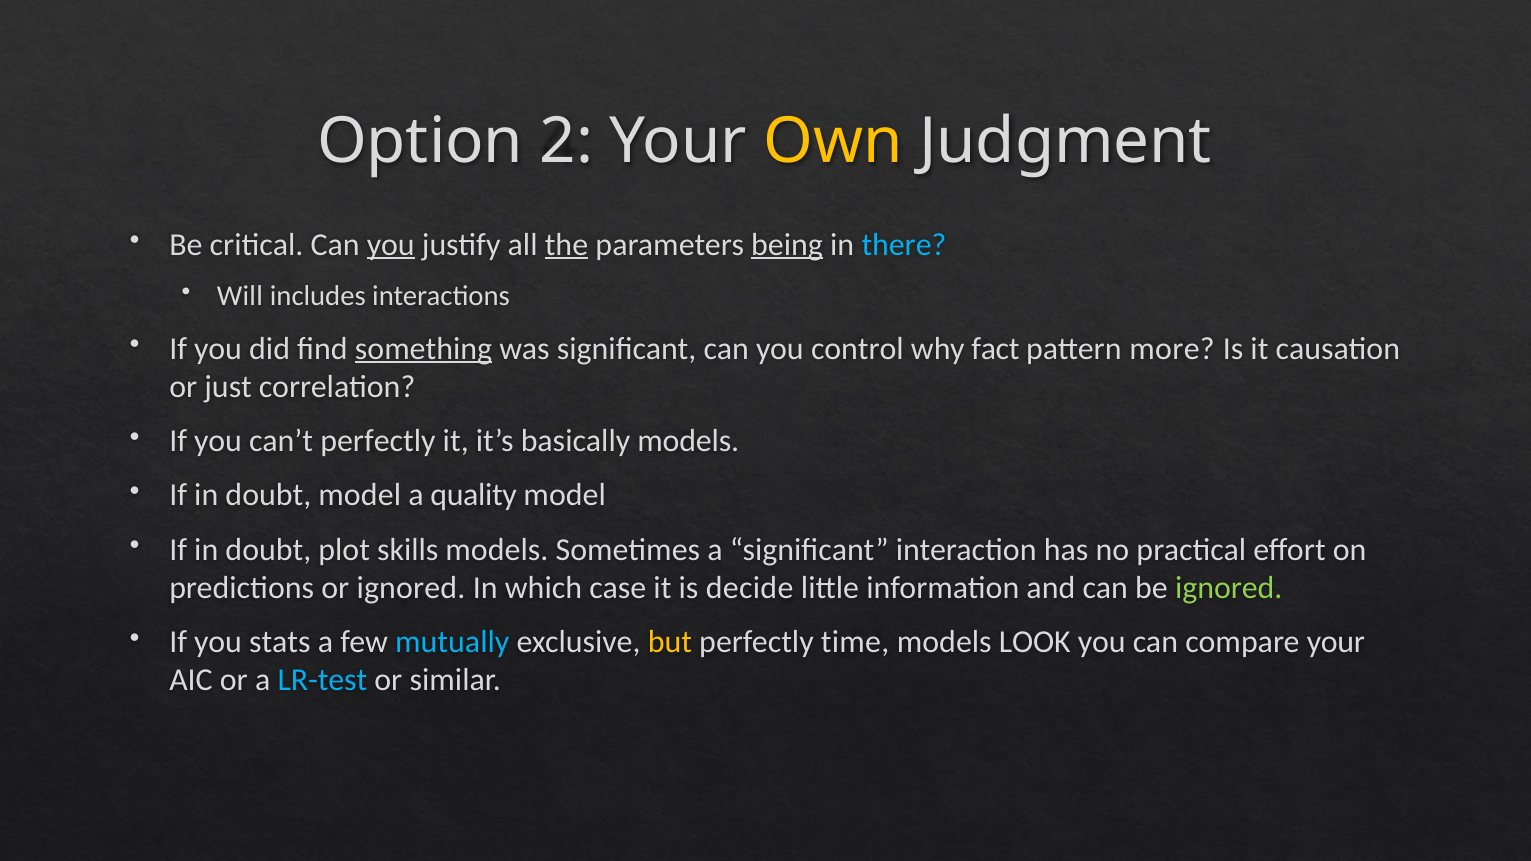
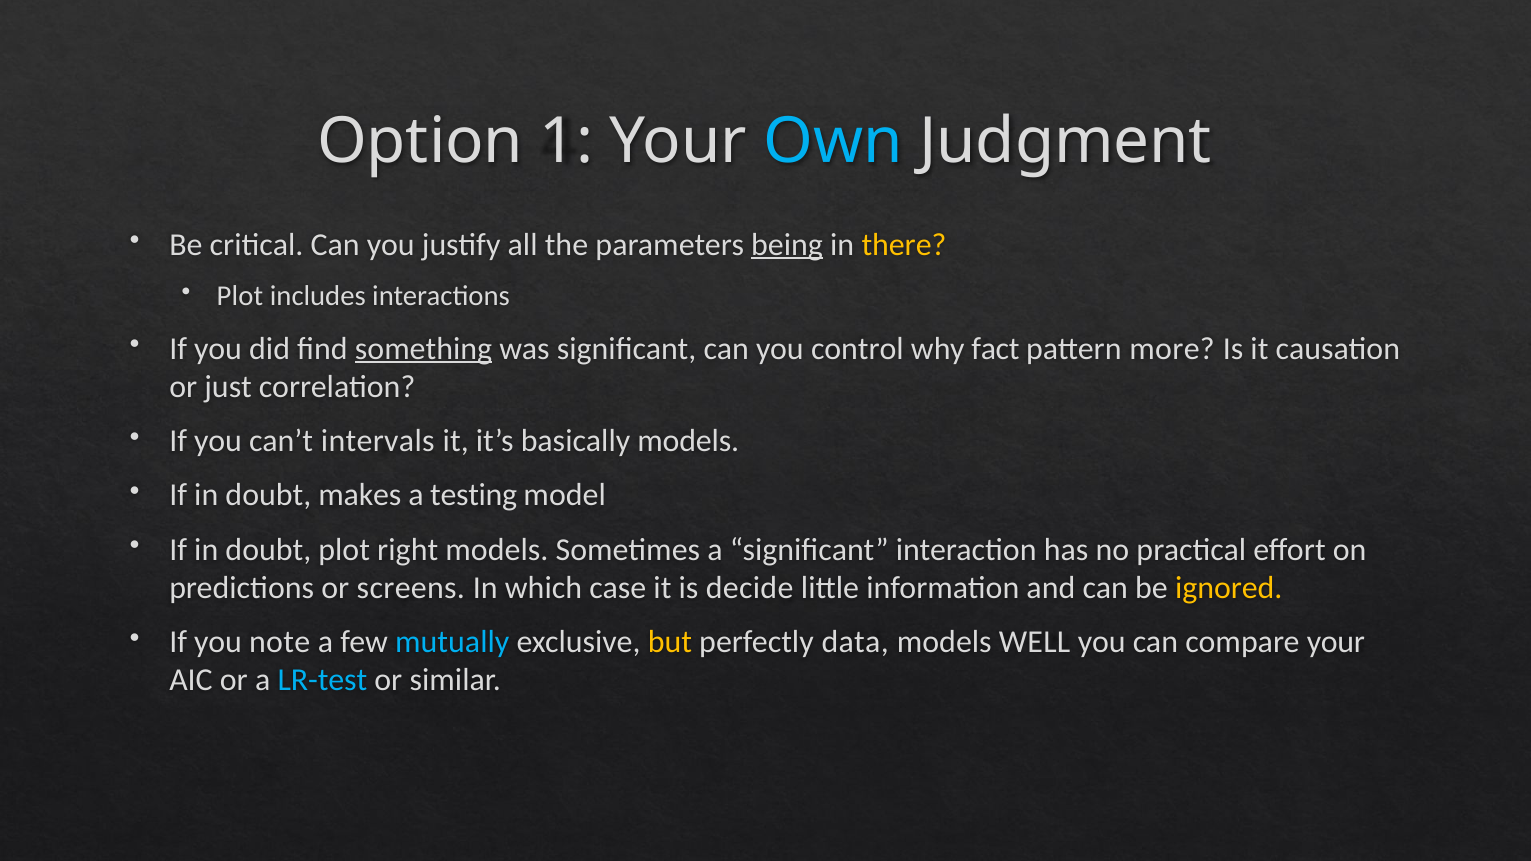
2: 2 -> 1 (566, 142)
Own colour: yellow -> light blue (833, 142)
you underline: present -> none (391, 245)
the underline: present -> none (566, 245)
there colour: light blue -> yellow (904, 245)
Will: Will -> Plot (240, 296)
can’t perfectly: perfectly -> intervals (378, 441)
doubt model: model -> makes (360, 495)
quality: quality -> testing (474, 495)
skills: skills -> right (408, 550)
or ignored: ignored -> screens (411, 588)
ignored colour: light green -> yellow (1229, 588)
stats: stats -> note (280, 642)
time: time -> data (855, 642)
LOOK: LOOK -> WELL (1035, 642)
